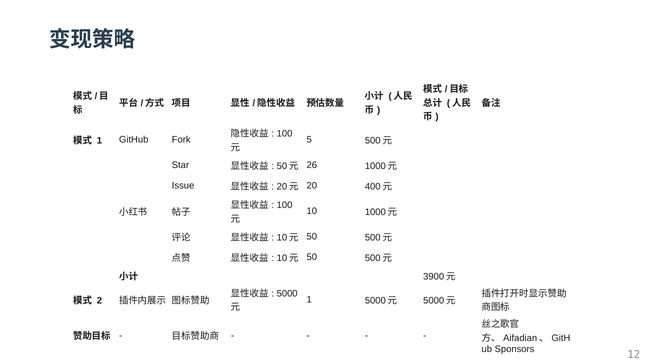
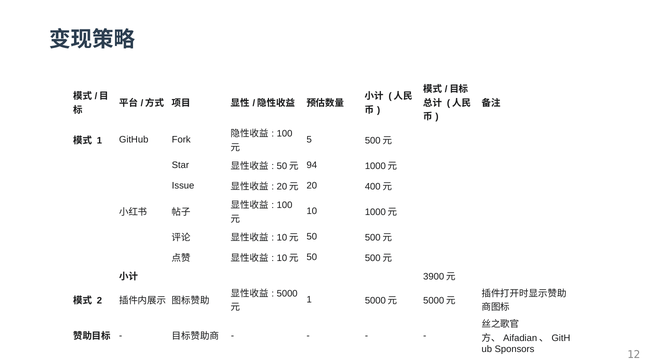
26: 26 -> 94 (312, 165)
